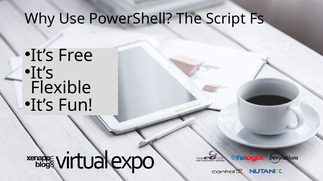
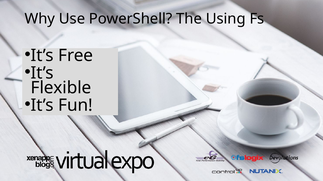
Script: Script -> Using (226, 19)
